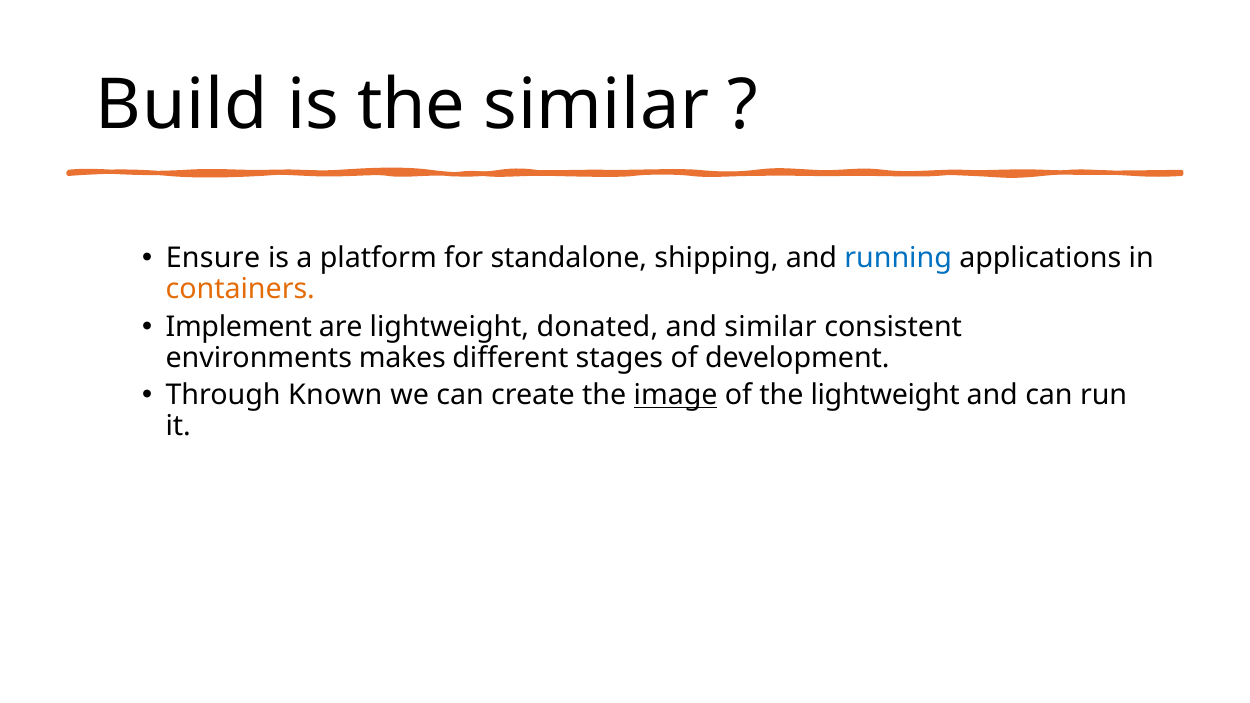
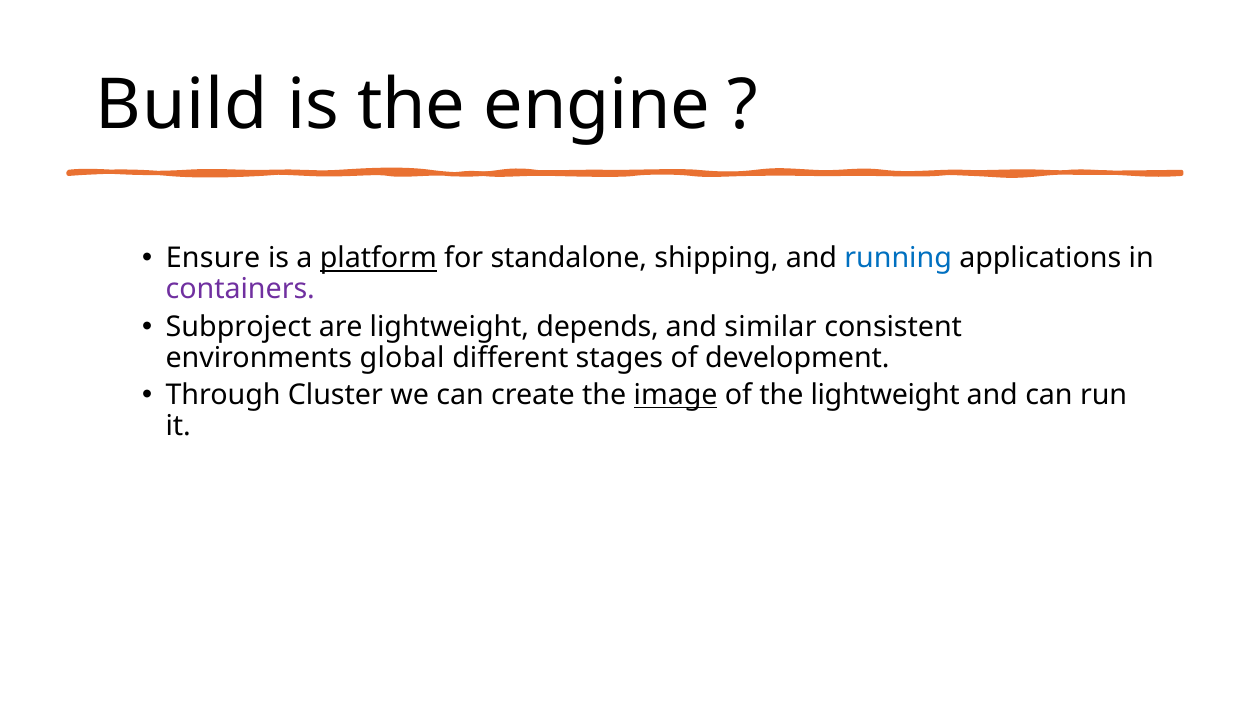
the similar: similar -> engine (597, 105)
platform underline: none -> present (378, 259)
containers colour: orange -> purple (240, 289)
Implement: Implement -> Subproject (239, 327)
donated: donated -> depends (598, 327)
makes: makes -> global (402, 358)
Known: Known -> Cluster (335, 395)
